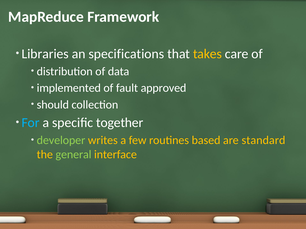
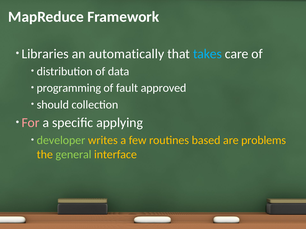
specifications: specifications -> automatically (126, 54)
takes colour: yellow -> light blue (207, 54)
implemented: implemented -> programming (69, 88)
For colour: light blue -> pink (31, 123)
together: together -> applying (120, 123)
standard: standard -> problems (264, 141)
